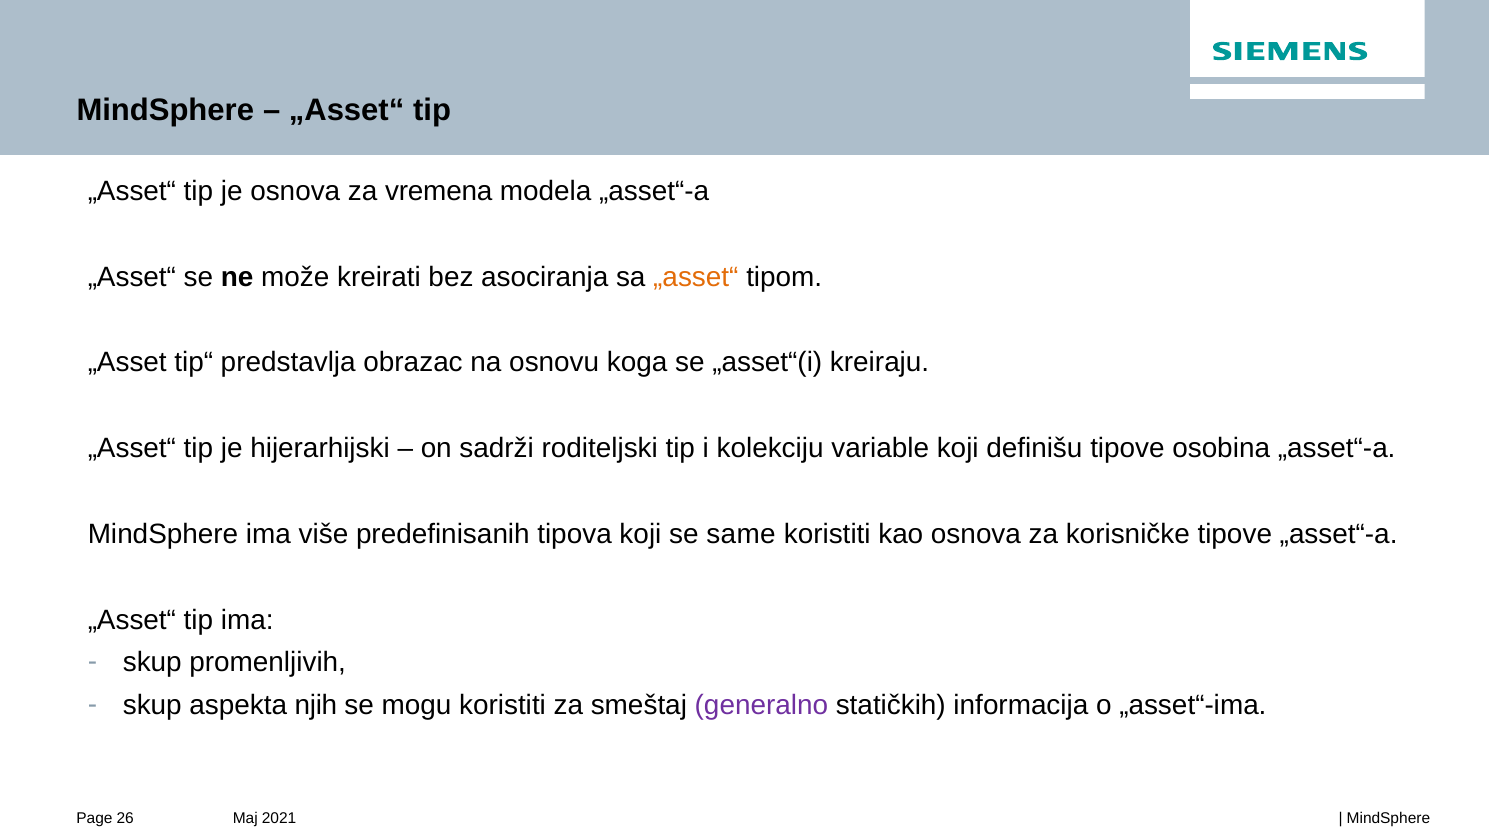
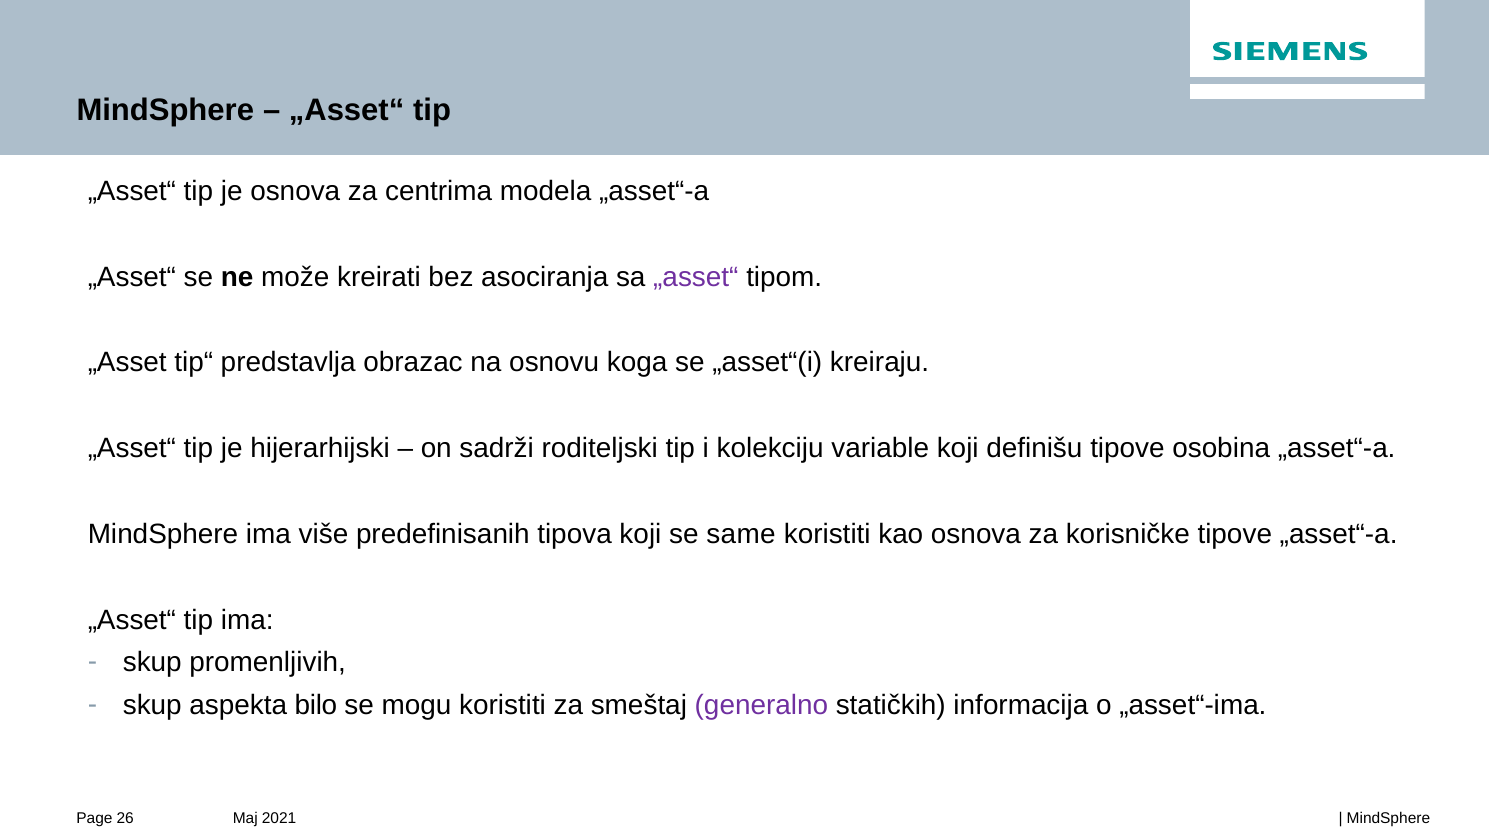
vremena: vremena -> centrima (439, 191)
„asset“ colour: orange -> purple (696, 277)
njih: njih -> bilo (316, 705)
